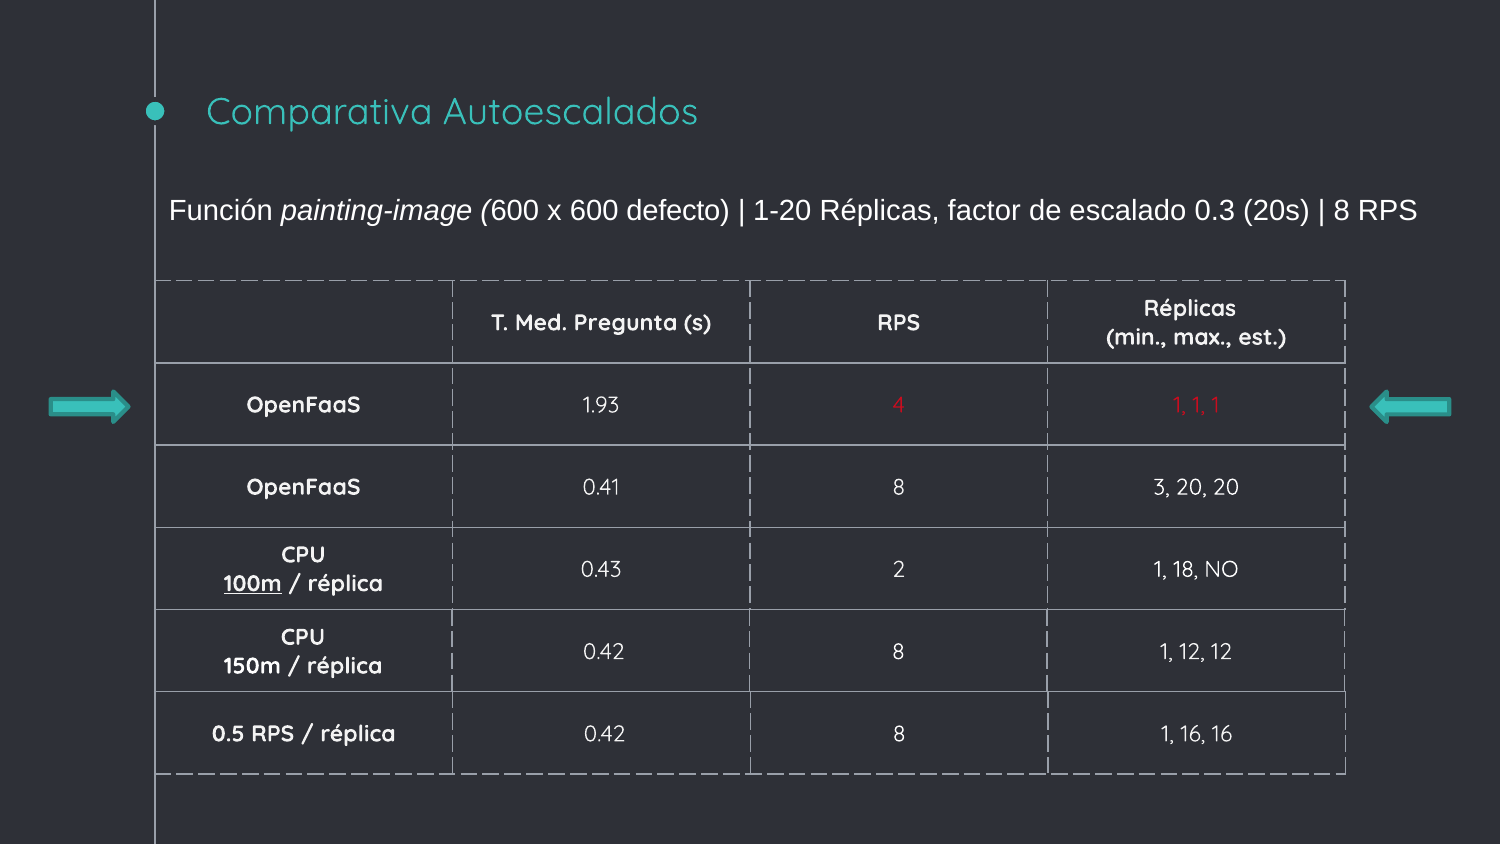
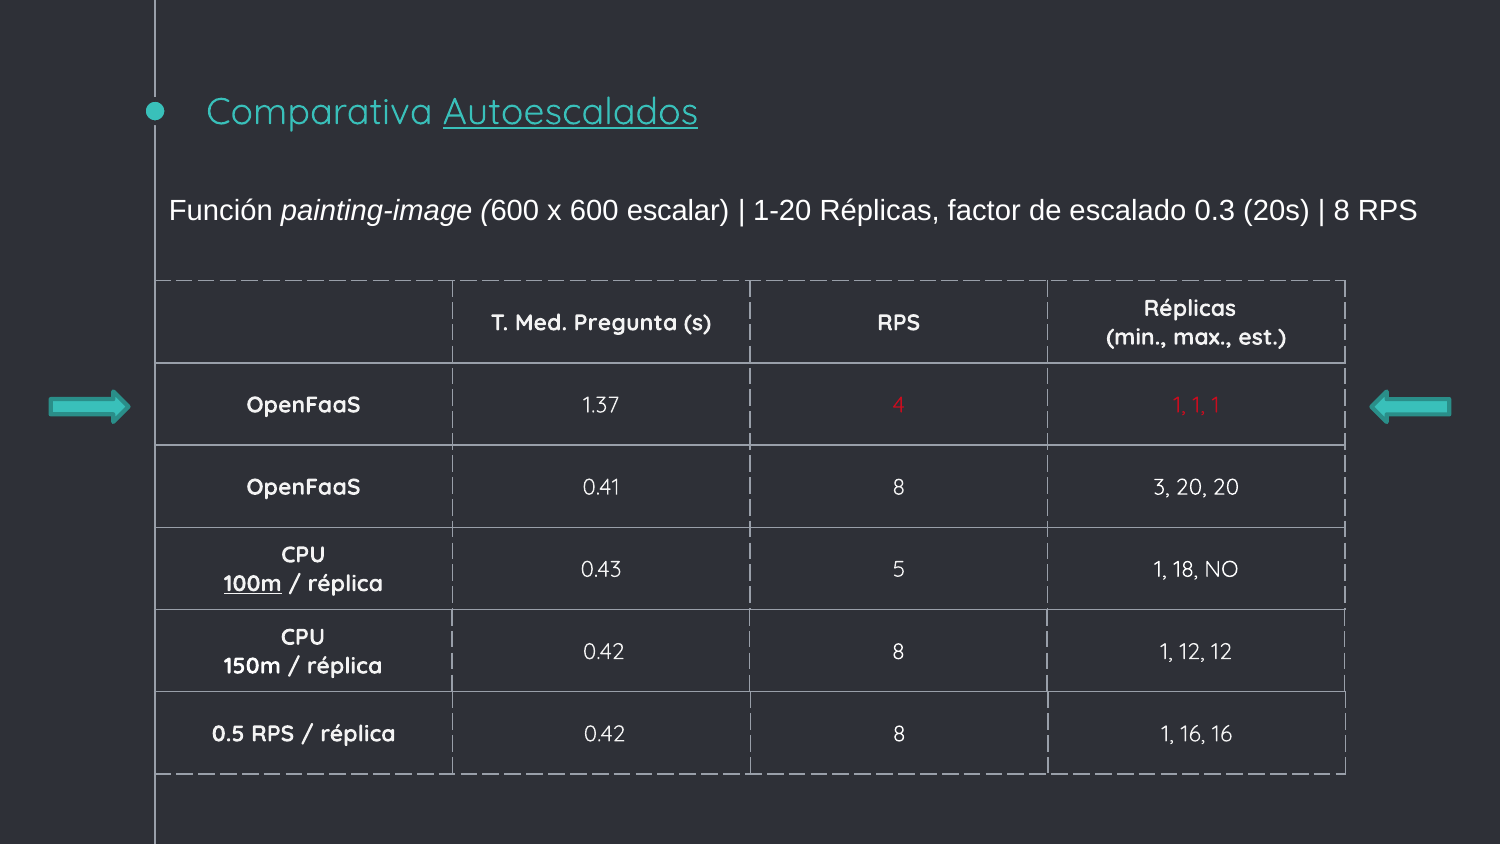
Autoescalados underline: none -> present (570, 112)
defecto: defecto -> escalar (678, 211)
1.93: 1.93 -> 1.37 (601, 405)
2: 2 -> 5 (899, 569)
